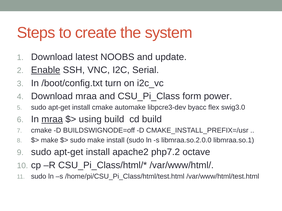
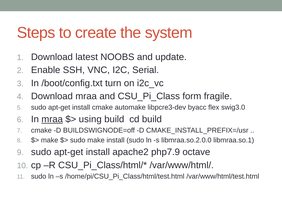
Enable underline: present -> none (46, 70)
power: power -> fragile (218, 97)
php7.2: php7.2 -> php7.9 (166, 152)
